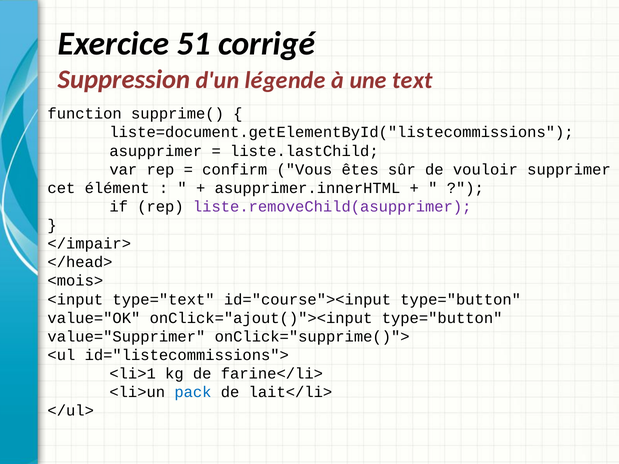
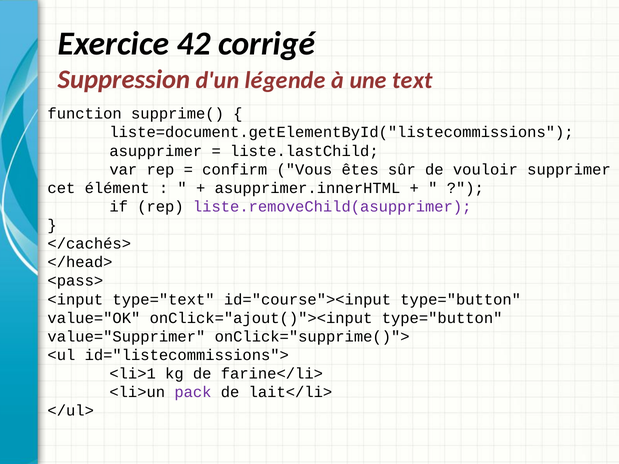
51: 51 -> 42 (194, 44)
</impair>: </impair> -> </cachés> (89, 244)
<mois>: <mois> -> <pass> (75, 281)
pack colour: blue -> purple (193, 392)
